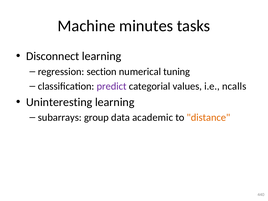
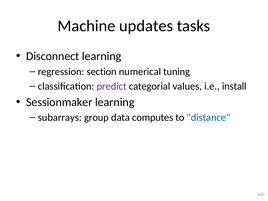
minutes: minutes -> updates (146, 26)
ncalls: ncalls -> install (234, 86)
Uninteresting: Uninteresting -> Sessionmaker (59, 102)
academic: academic -> computes (153, 117)
distance colour: orange -> blue (208, 117)
